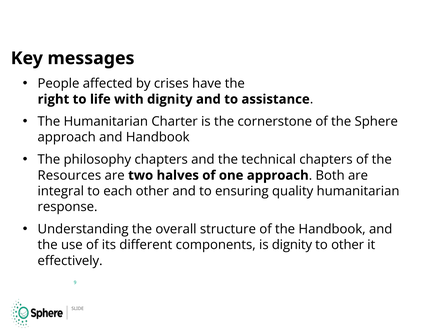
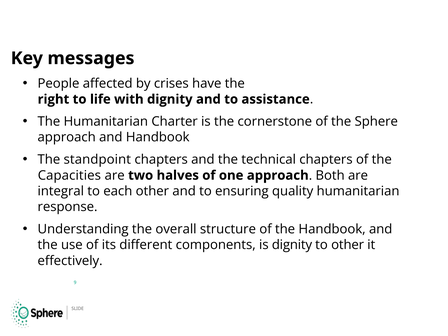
philosophy: philosophy -> standpoint (97, 160)
Resources: Resources -> Capacities (69, 175)
